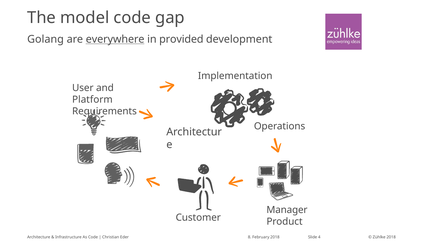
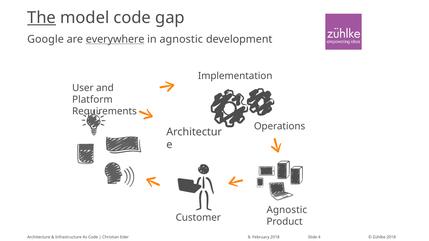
The underline: none -> present (42, 18)
Golang: Golang -> Google (46, 39)
in provided: provided -> agnostic (181, 39)
Manager: Manager -> Agnostic (287, 210)
